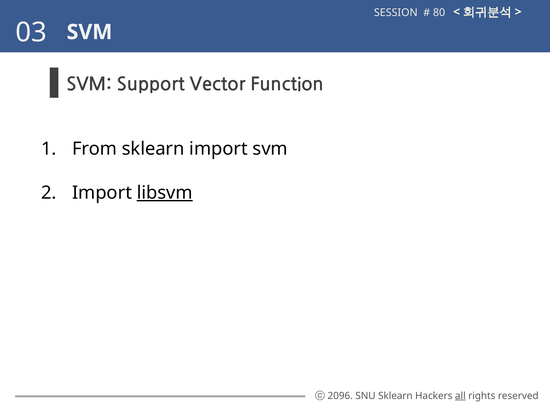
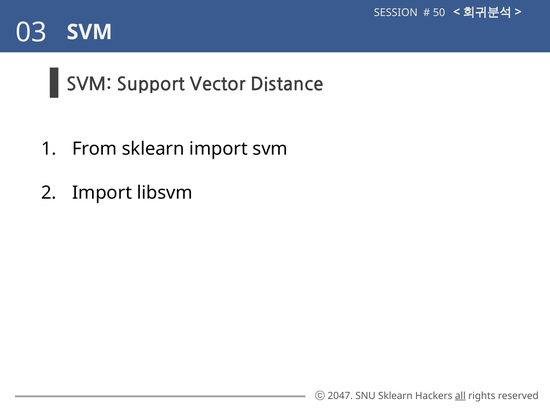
80: 80 -> 50 (439, 13)
Function: Function -> Distance (287, 85)
libsvm underline: present -> none (165, 193)
2096: 2096 -> 2047 (340, 396)
